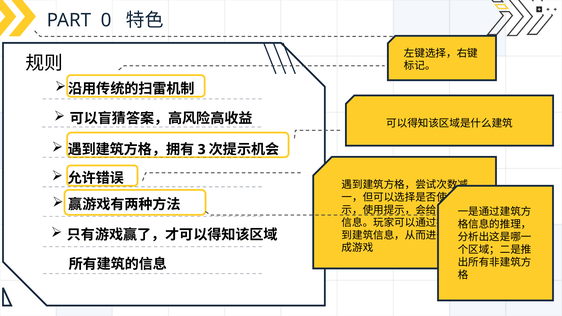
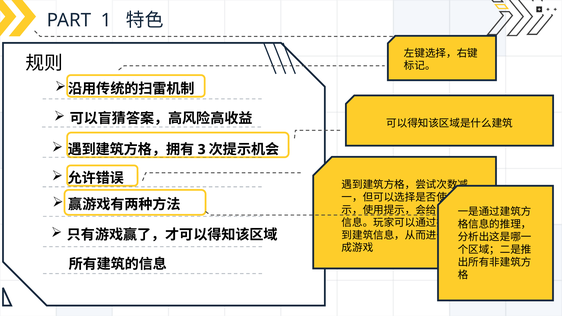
0: 0 -> 1 (106, 20)
